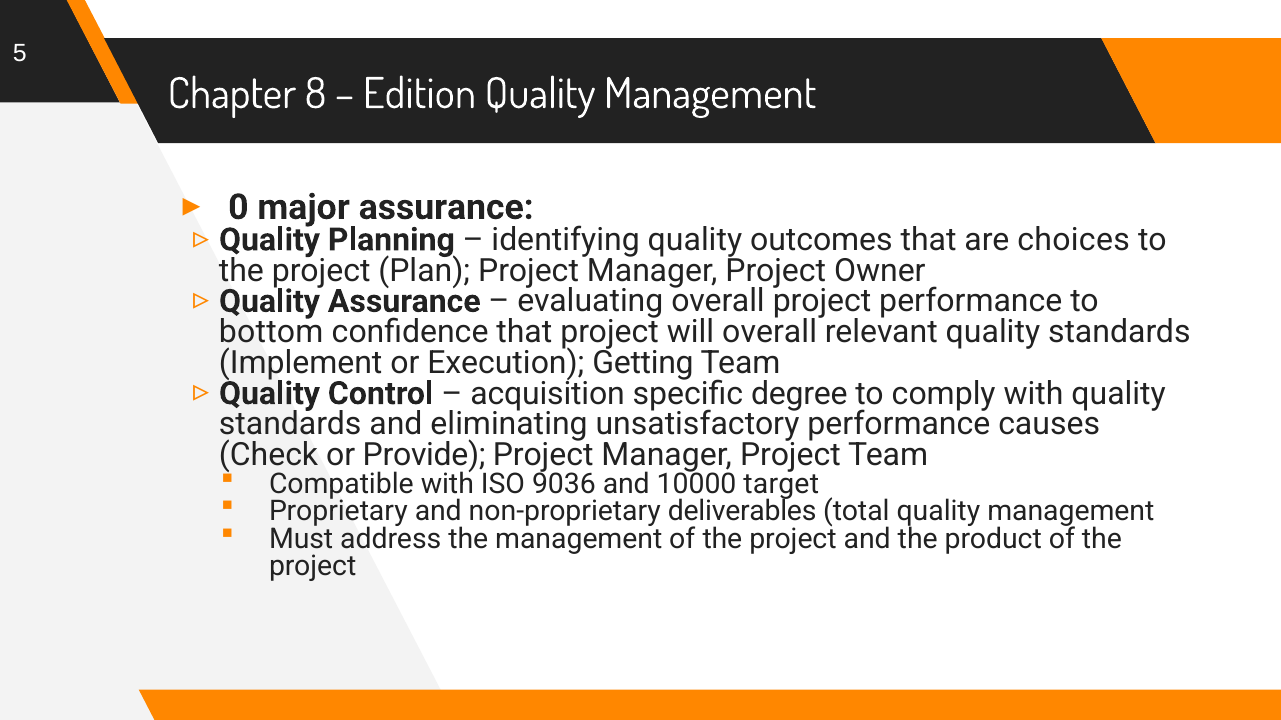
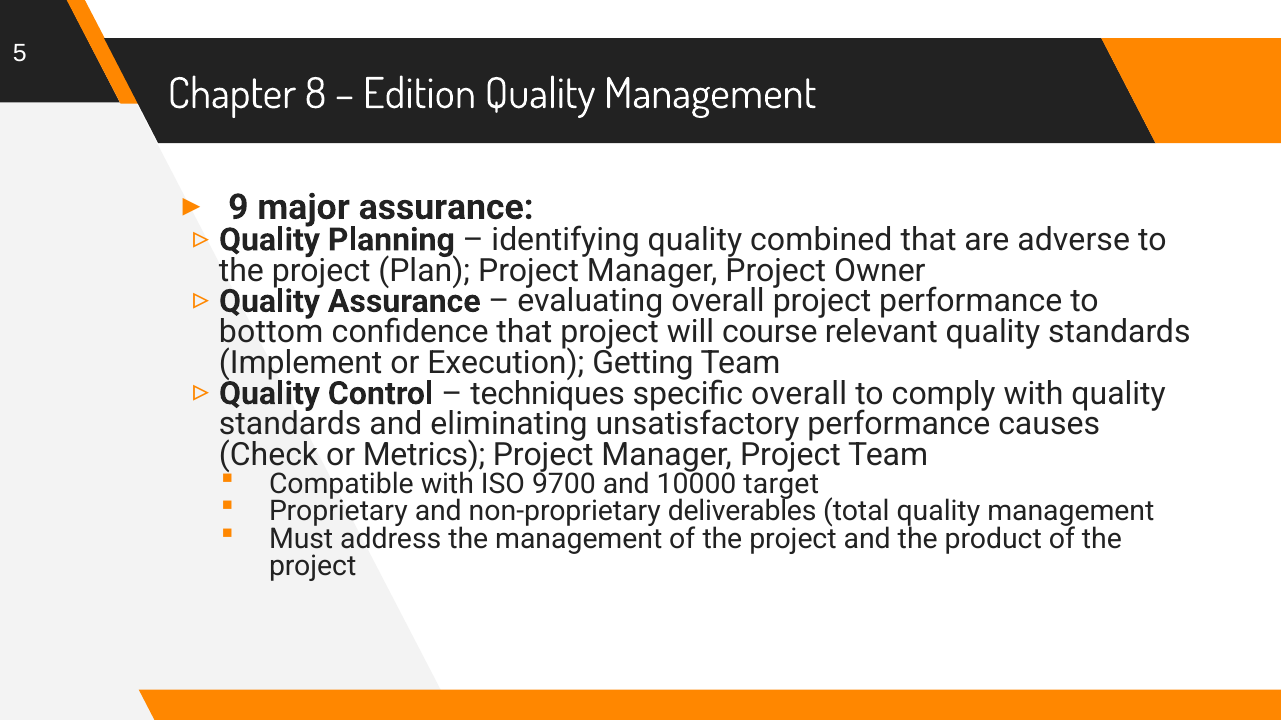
0: 0 -> 9 (238, 207)
outcomes: outcomes -> combined (821, 240)
choices: choices -> adverse (1074, 240)
will overall: overall -> course (770, 332)
acquisition: acquisition -> techniques (548, 394)
specific degree: degree -> overall (799, 394)
Provide: Provide -> Metrics (424, 455)
9036: 9036 -> 9700 (564, 485)
